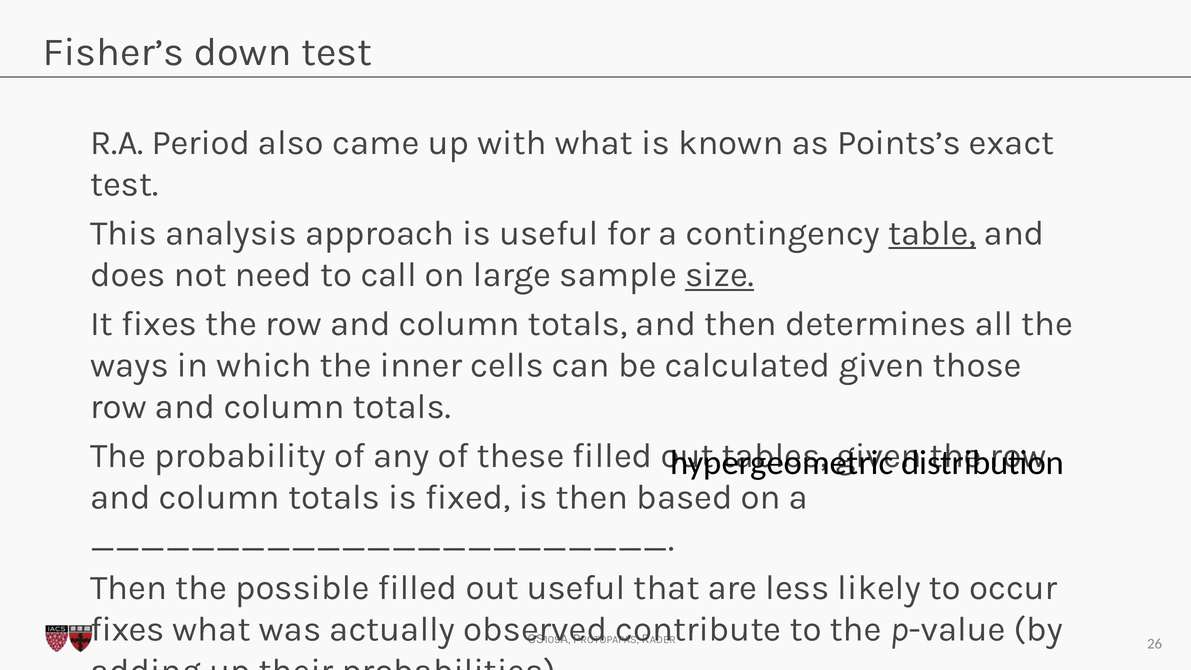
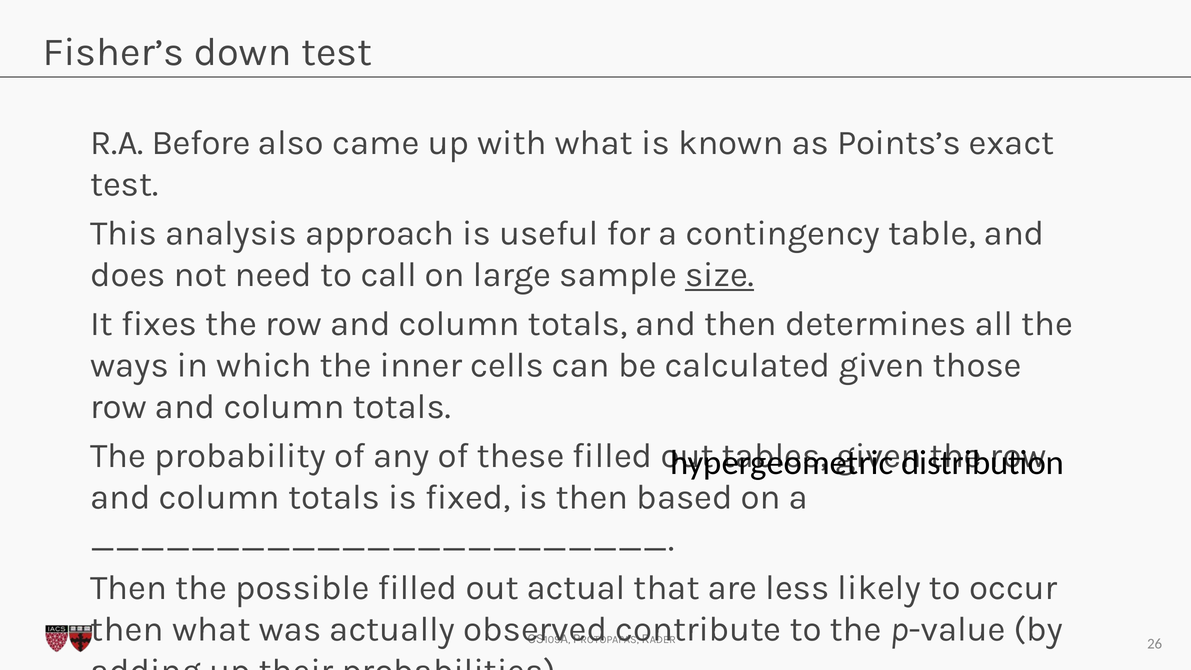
Period: Period -> Before (201, 143)
table underline: present -> none (932, 233)
out useful: useful -> actual (576, 588)
fixes: fixes -> then (127, 629)
